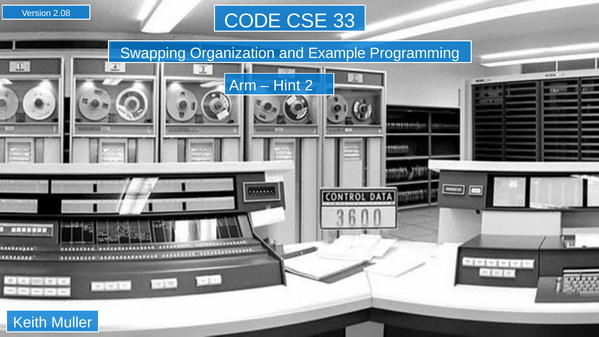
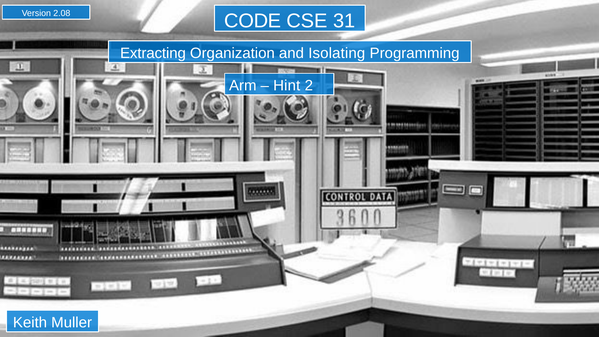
33: 33 -> 31 (344, 21)
Swapping: Swapping -> Extracting (153, 53)
Example: Example -> Isolating (337, 53)
